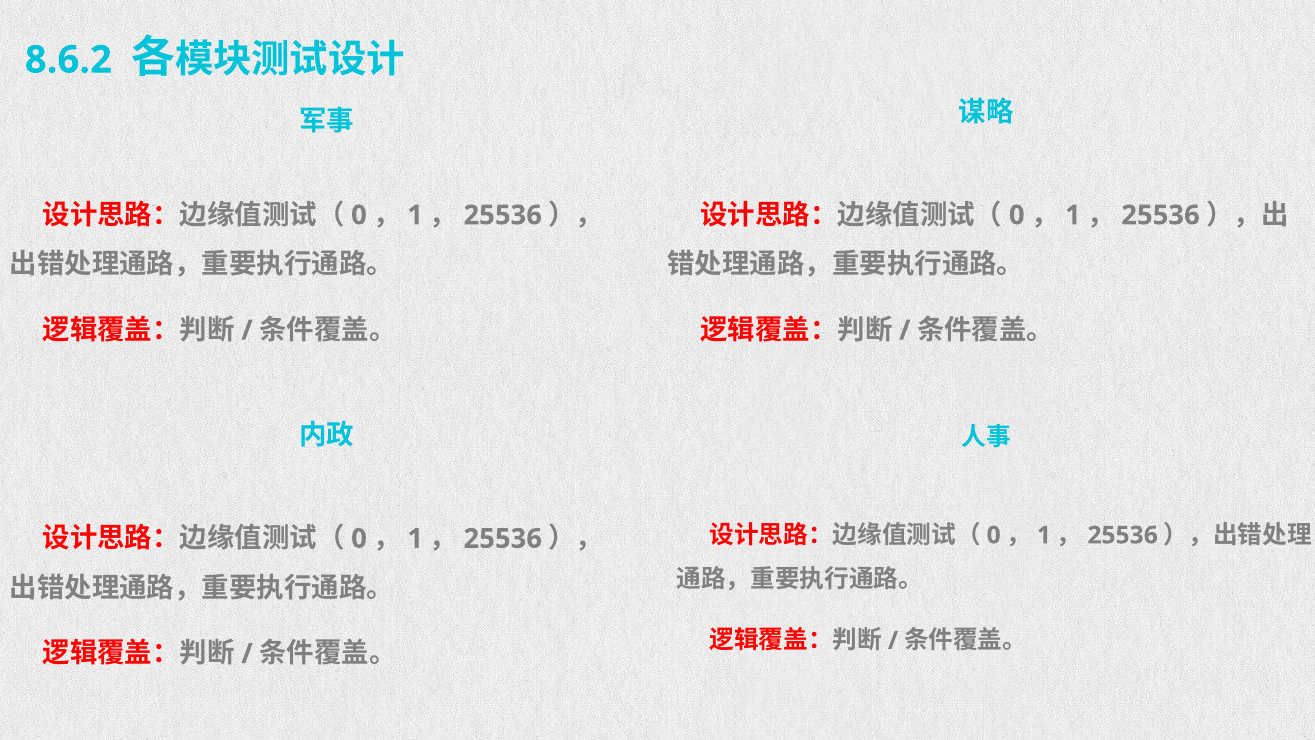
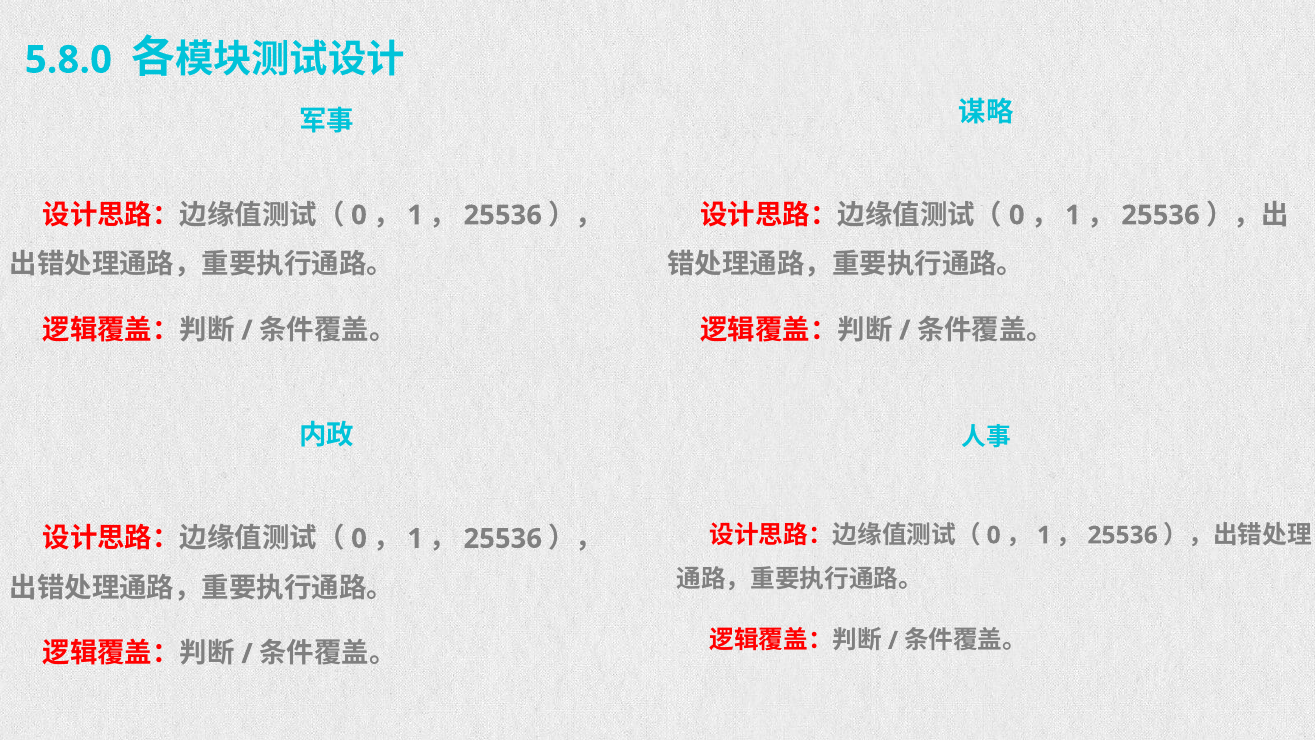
8.6.2: 8.6.2 -> 5.8.0 (68, 60)
